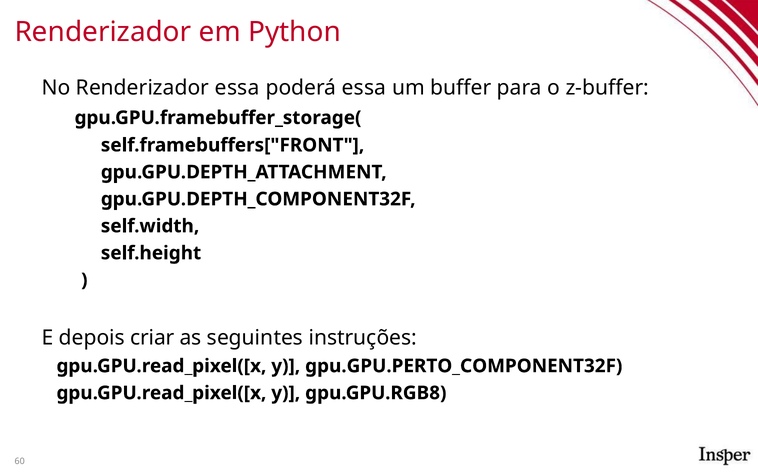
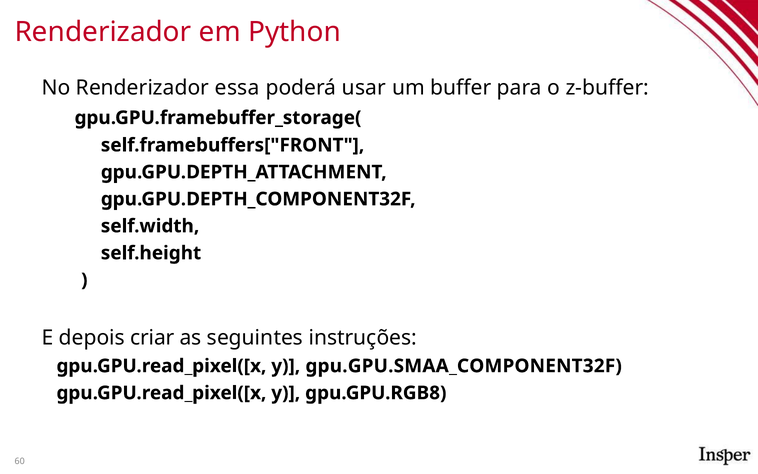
poderá essa: essa -> usar (364, 87)
gpu.GPU.PERTO_COMPONENT32F: gpu.GPU.PERTO_COMPONENT32F -> gpu.GPU.SMAA_COMPONENT32F (464, 366)
